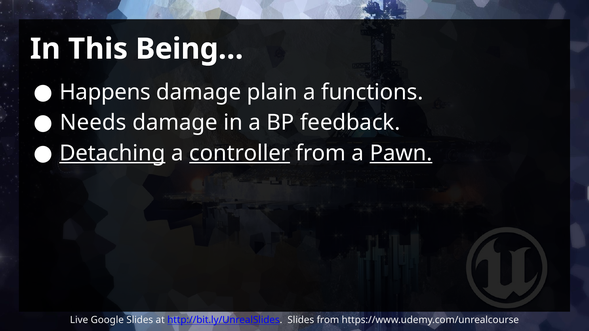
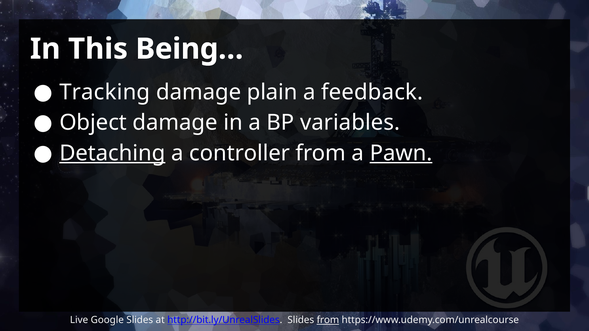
Happens: Happens -> Tracking (105, 92)
functions: functions -> feedback (372, 92)
Needs: Needs -> Object (93, 123)
feedback: feedback -> variables (350, 123)
controller underline: present -> none (240, 153)
from underline: none -> present (328, 320)
